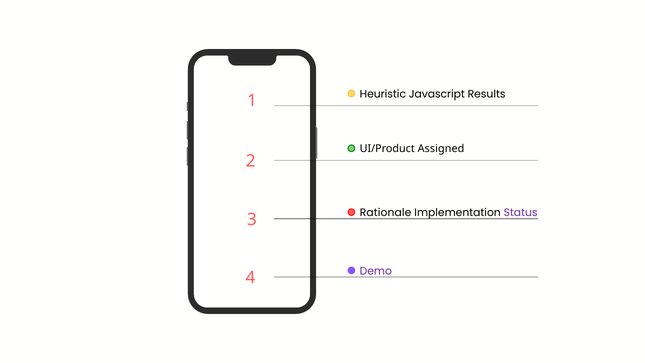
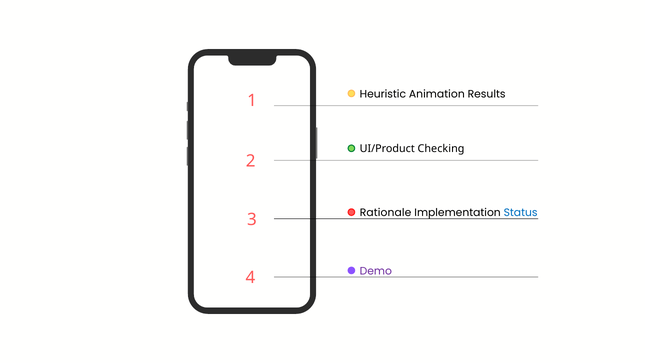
Javascript: Javascript -> Animation (437, 94)
Assigned: Assigned -> Checking (441, 149)
Status colour: purple -> blue (521, 213)
